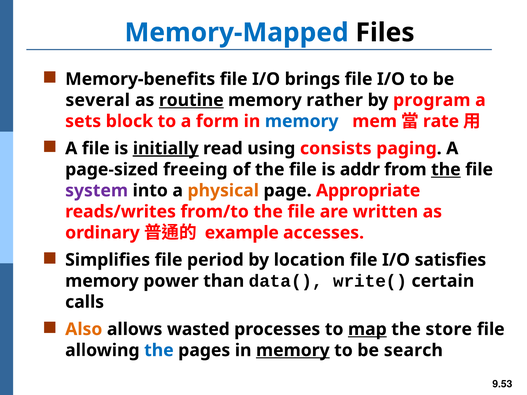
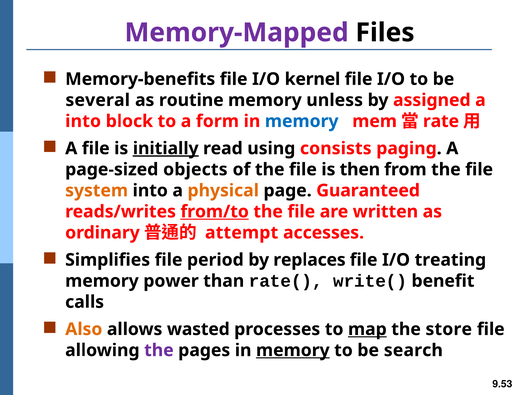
Memory-Mapped colour: blue -> purple (237, 33)
brings: brings -> kernel (312, 79)
routine underline: present -> none (191, 100)
rather: rather -> unless (335, 100)
program: program -> assigned (432, 100)
sets: sets -> into (83, 121)
freeing: freeing -> objects (195, 170)
addr: addr -> then (360, 170)
the underline: present -> none (446, 170)
system colour: purple -> orange (97, 191)
Appropriate: Appropriate -> Guaranteed (368, 191)
from/to underline: none -> present (215, 212)
example: example -> attempt (242, 233)
location: location -> replaces (309, 260)
satisfies: satisfies -> treating (450, 260)
data(: data( -> rate( (286, 281)
certain: certain -> benefit (443, 281)
the colour: blue -> purple (159, 351)
